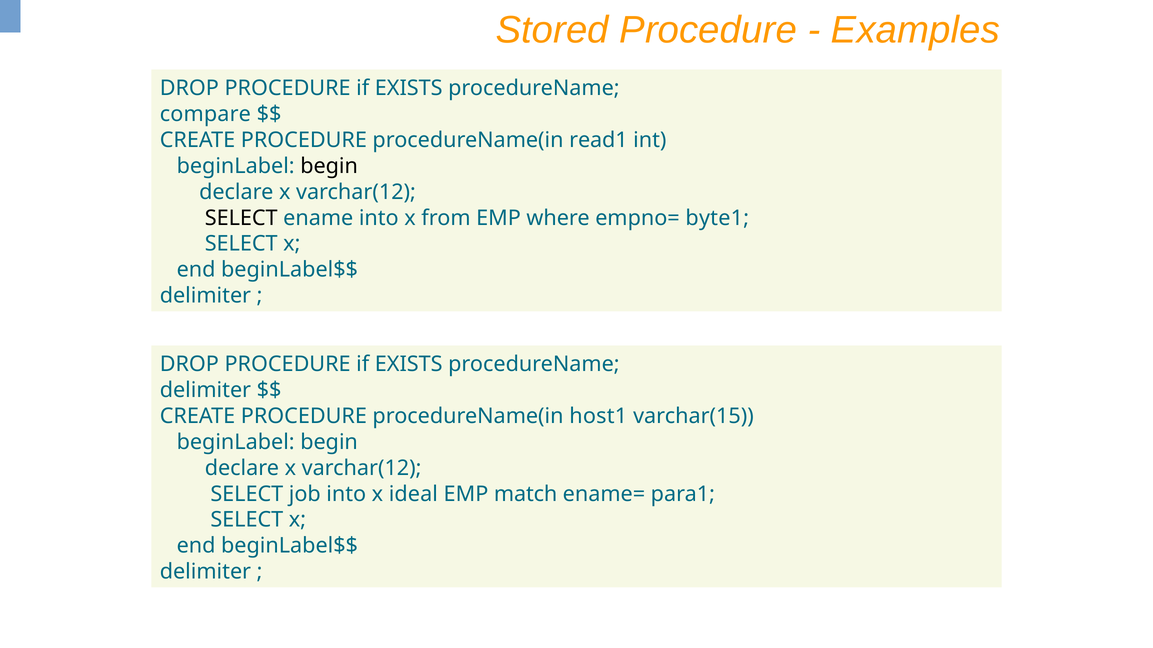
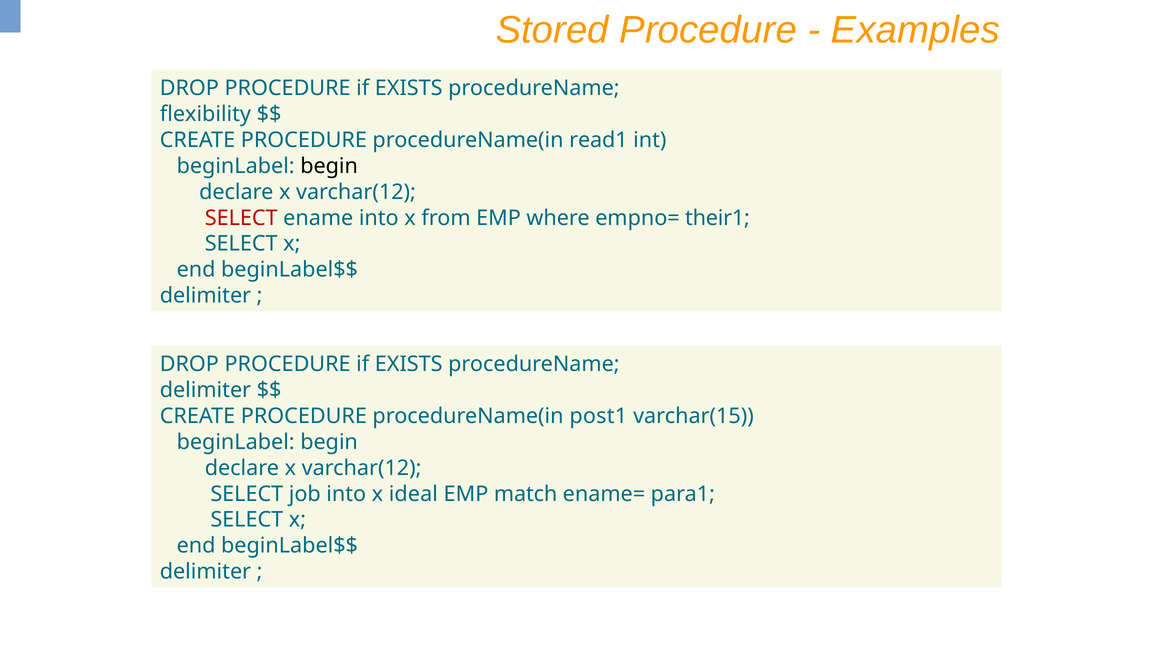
compare: compare -> flexibility (205, 114)
SELECT colour: black -> red (241, 218)
byte1: byte1 -> their1 (717, 218)
host1: host1 -> post1 (598, 416)
